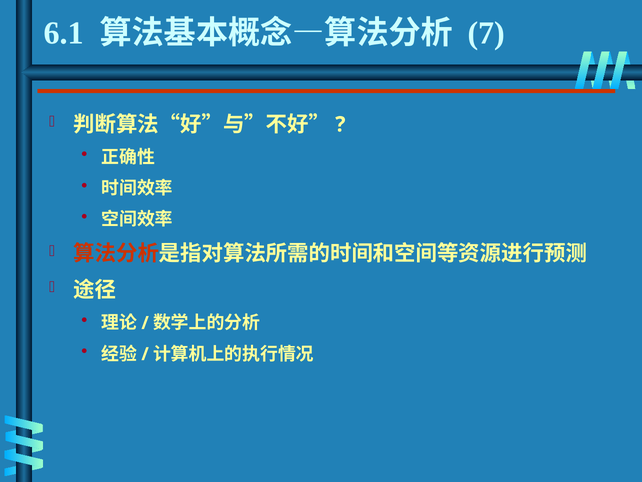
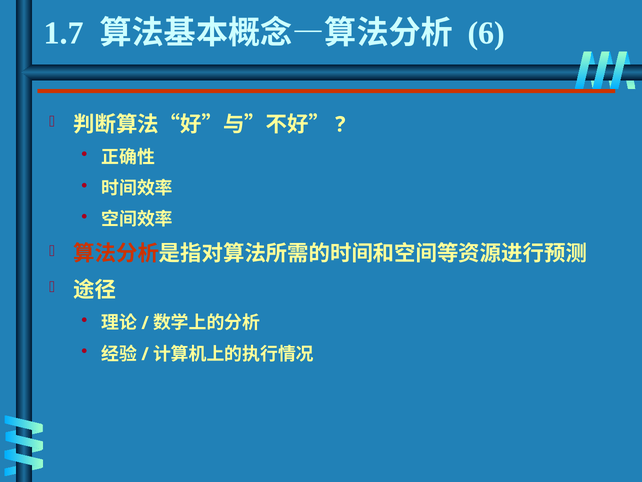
6.1: 6.1 -> 1.7 (64, 33)
7: 7 -> 6 (486, 33)
